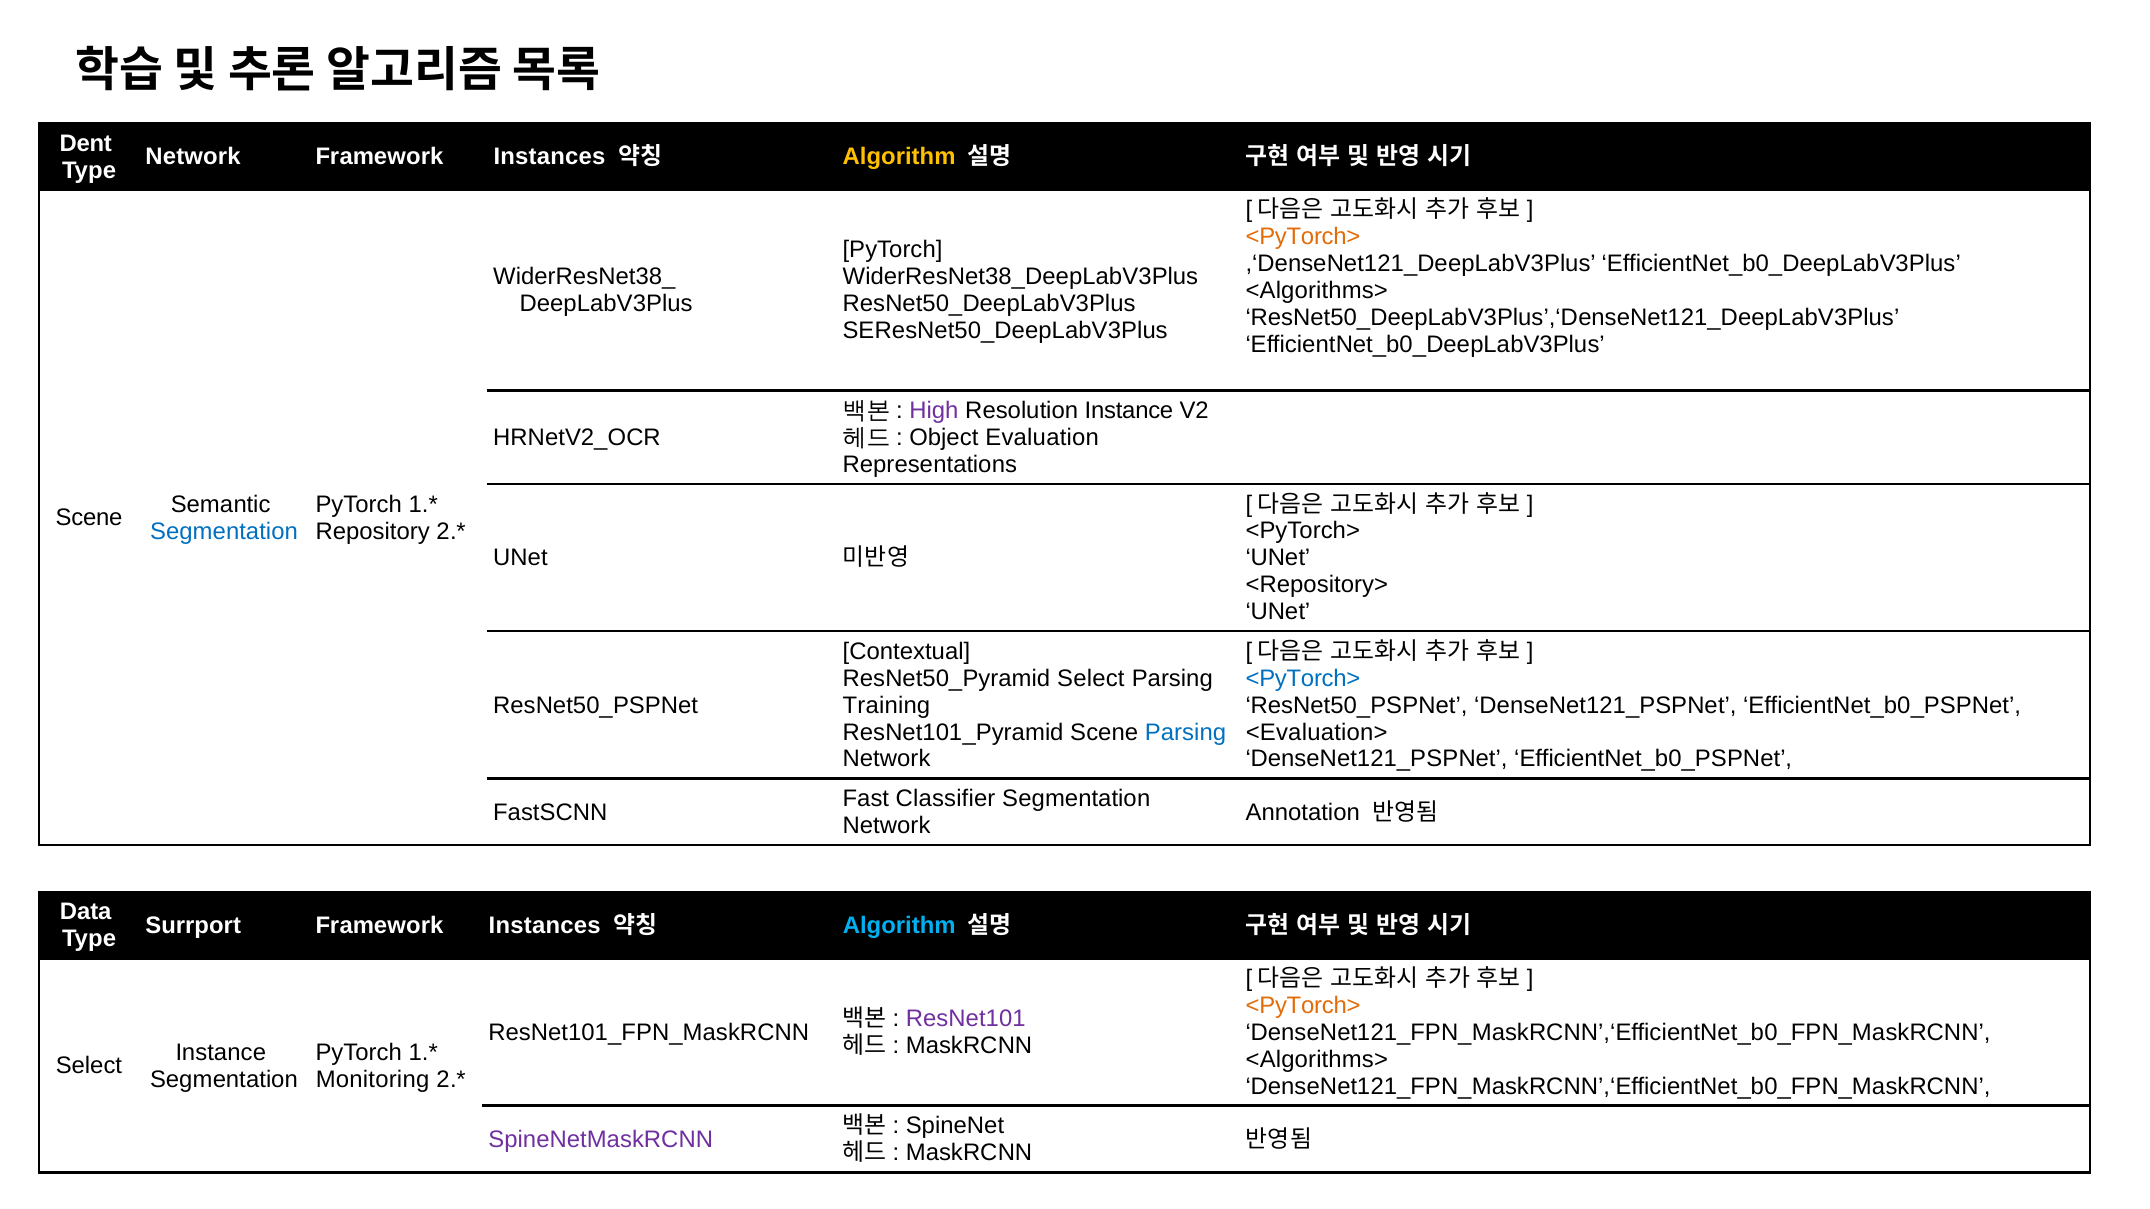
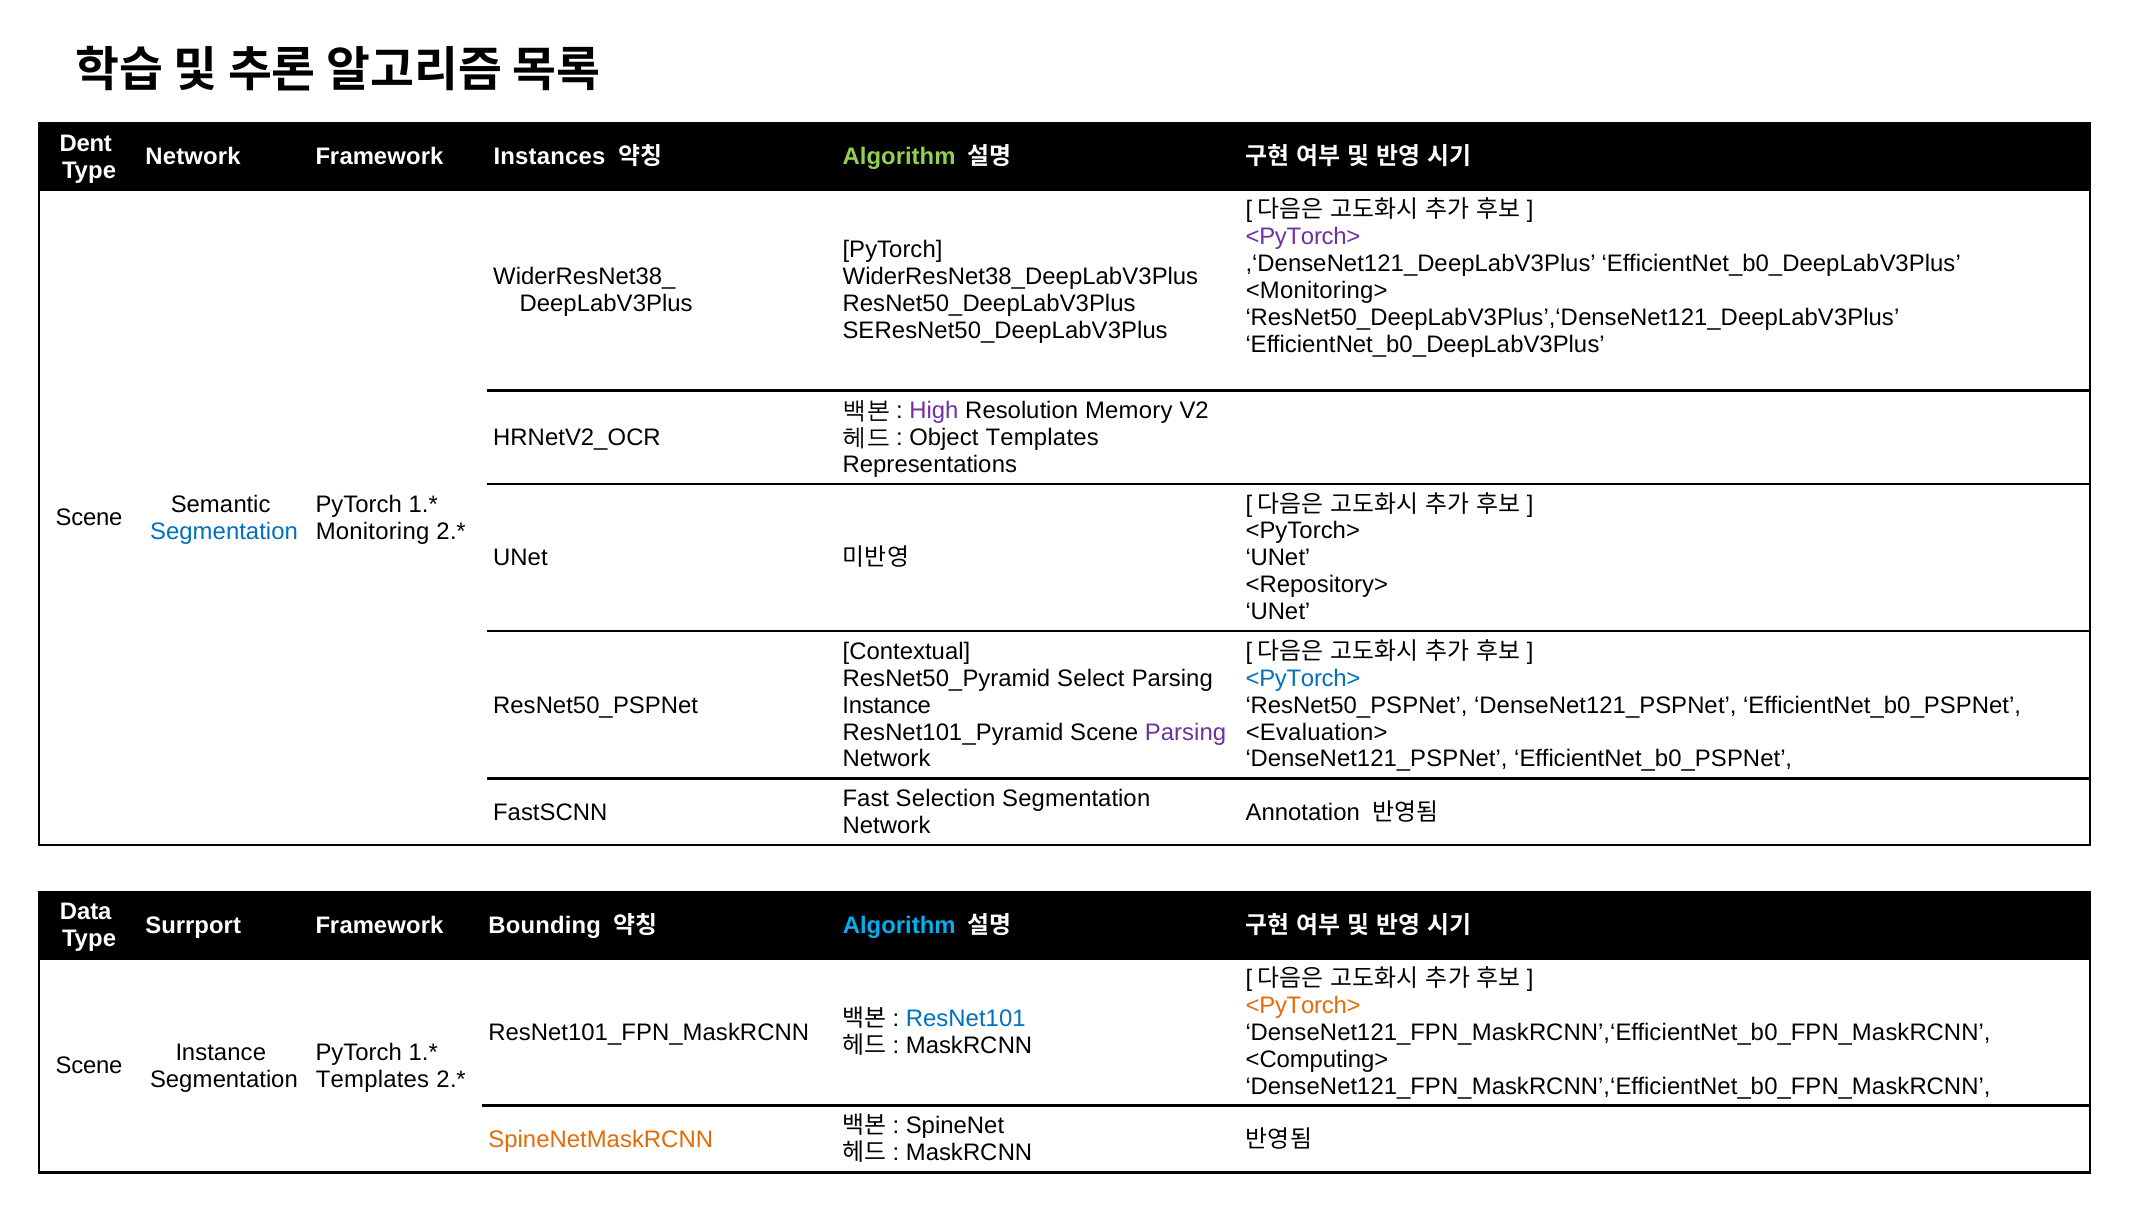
Algorithm colour: yellow -> light green (899, 157)
<PyTorch> colour: orange -> purple (1303, 237)
<Algorithms>: <Algorithms> -> <Monitoring> (1317, 291)
Resolution Instance: Instance -> Memory (1129, 411)
Object Evaluation: Evaluation -> Templates (1042, 438)
Repository: Repository -> Monitoring (373, 531)
Training: Training -> Instance (887, 706)
Parsing colour: blue -> purple (1186, 732)
Classifier: Classifier -> Selection (946, 799)
Instances: Instances -> Bounding (545, 926)
ResNet101 colour: purple -> blue (966, 1019)
<Algorithms>: <Algorithms> -> <Computing> (1317, 1060)
Select: Select -> Scene (89, 1066)
Monitoring: Monitoring -> Templates (373, 1080)
SpineNetMaskRCNN colour: purple -> orange (601, 1140)
